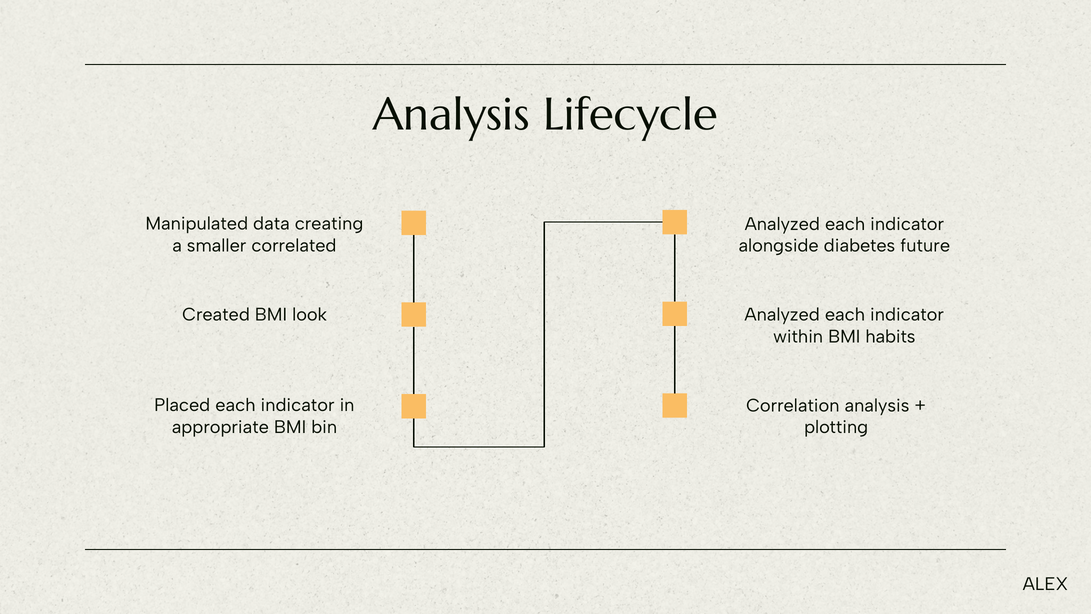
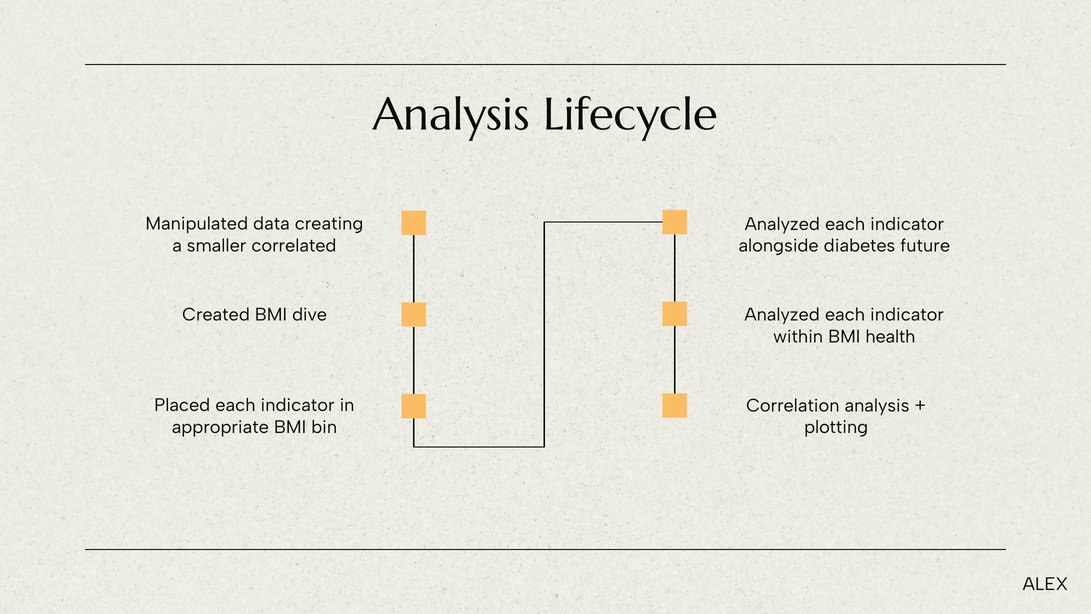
look: look -> dive (310, 315)
habits: habits -> health (890, 337)
